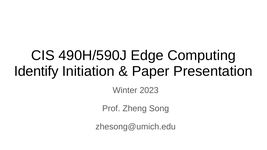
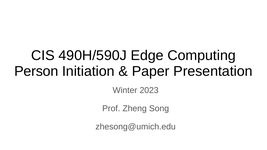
Identify: Identify -> Person (36, 71)
